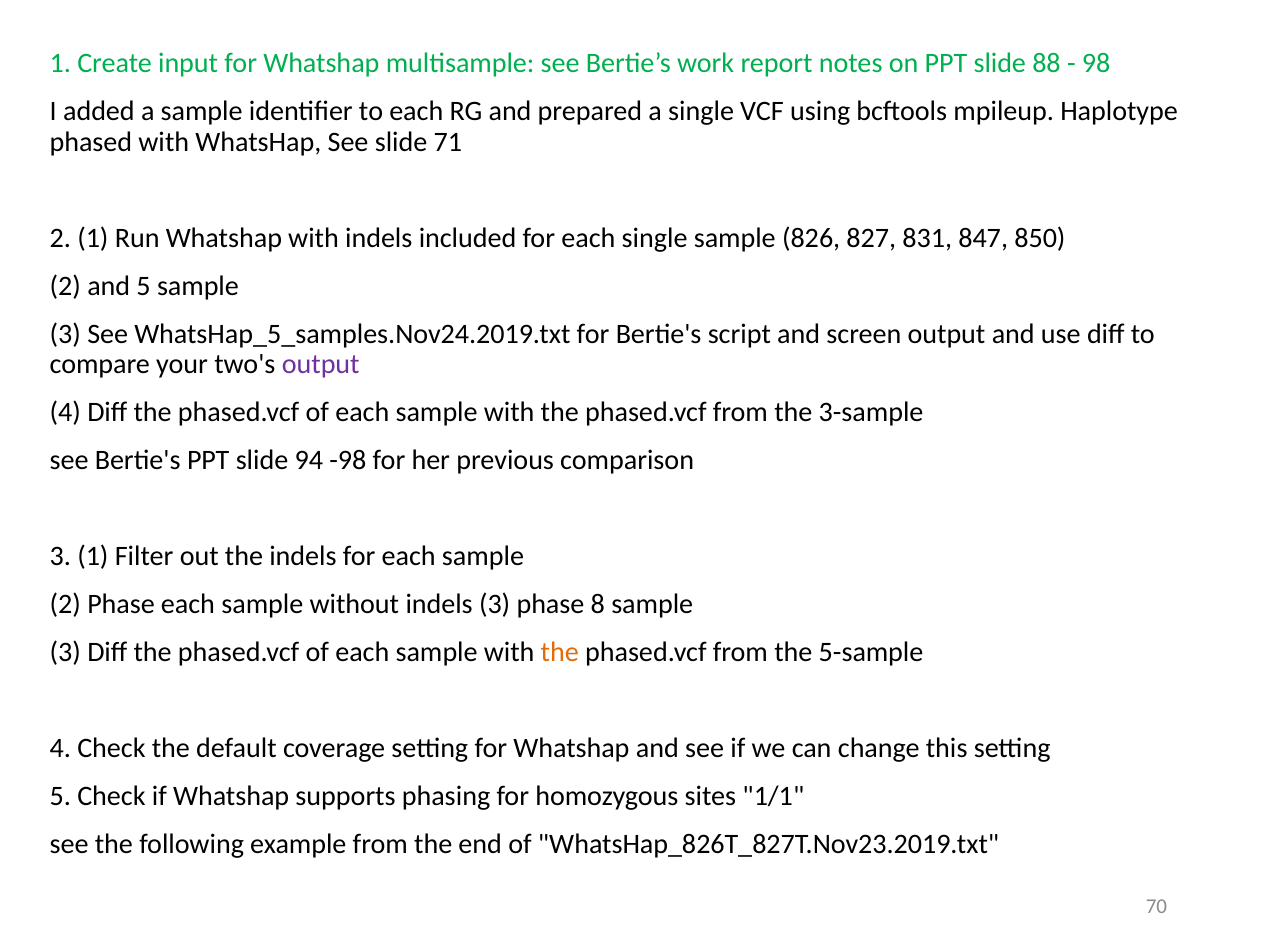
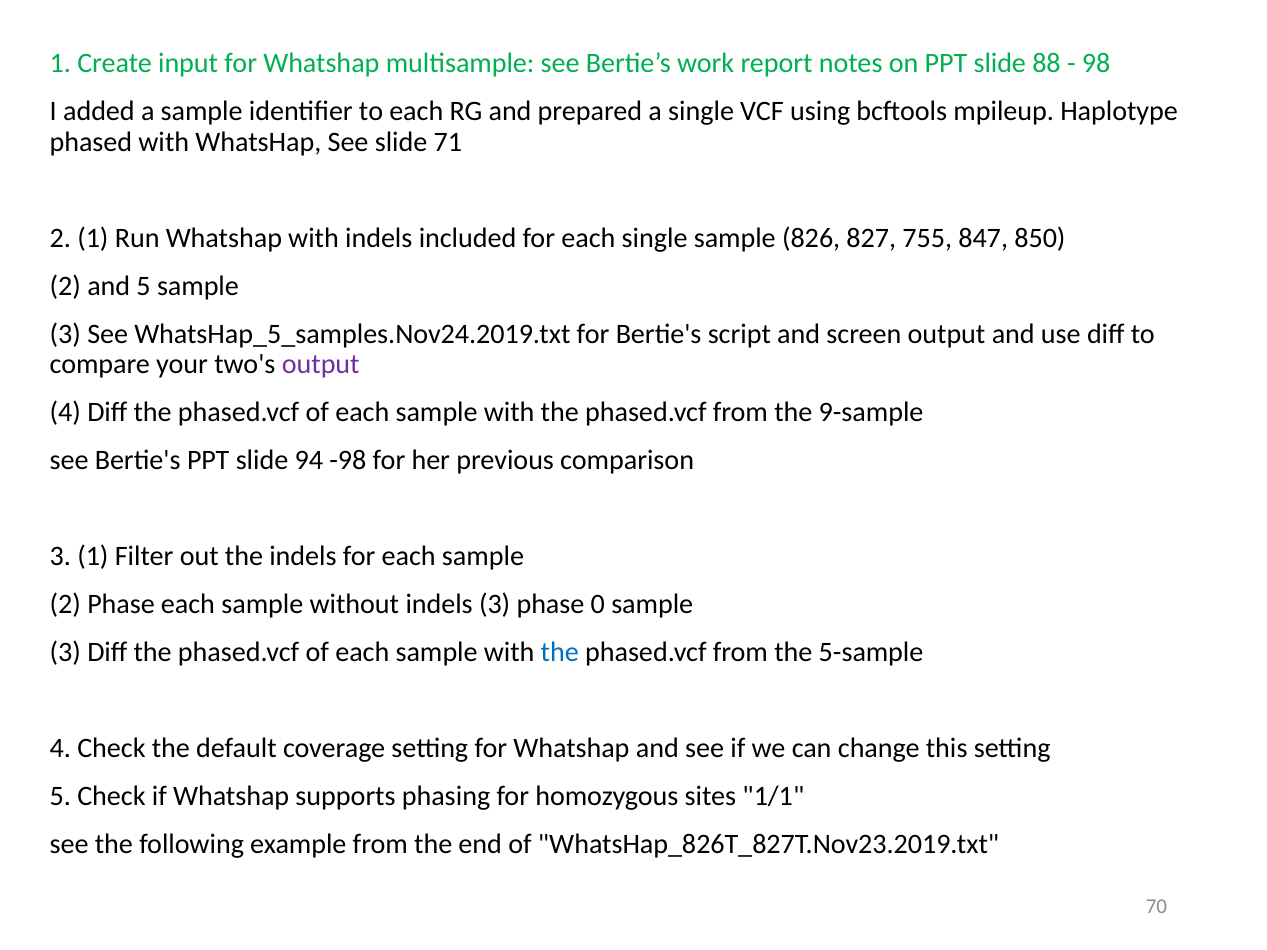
831: 831 -> 755 (927, 238)
3-sample: 3-sample -> 9-sample (871, 412)
8: 8 -> 0 (598, 604)
the colour: orange -> blue (560, 652)
